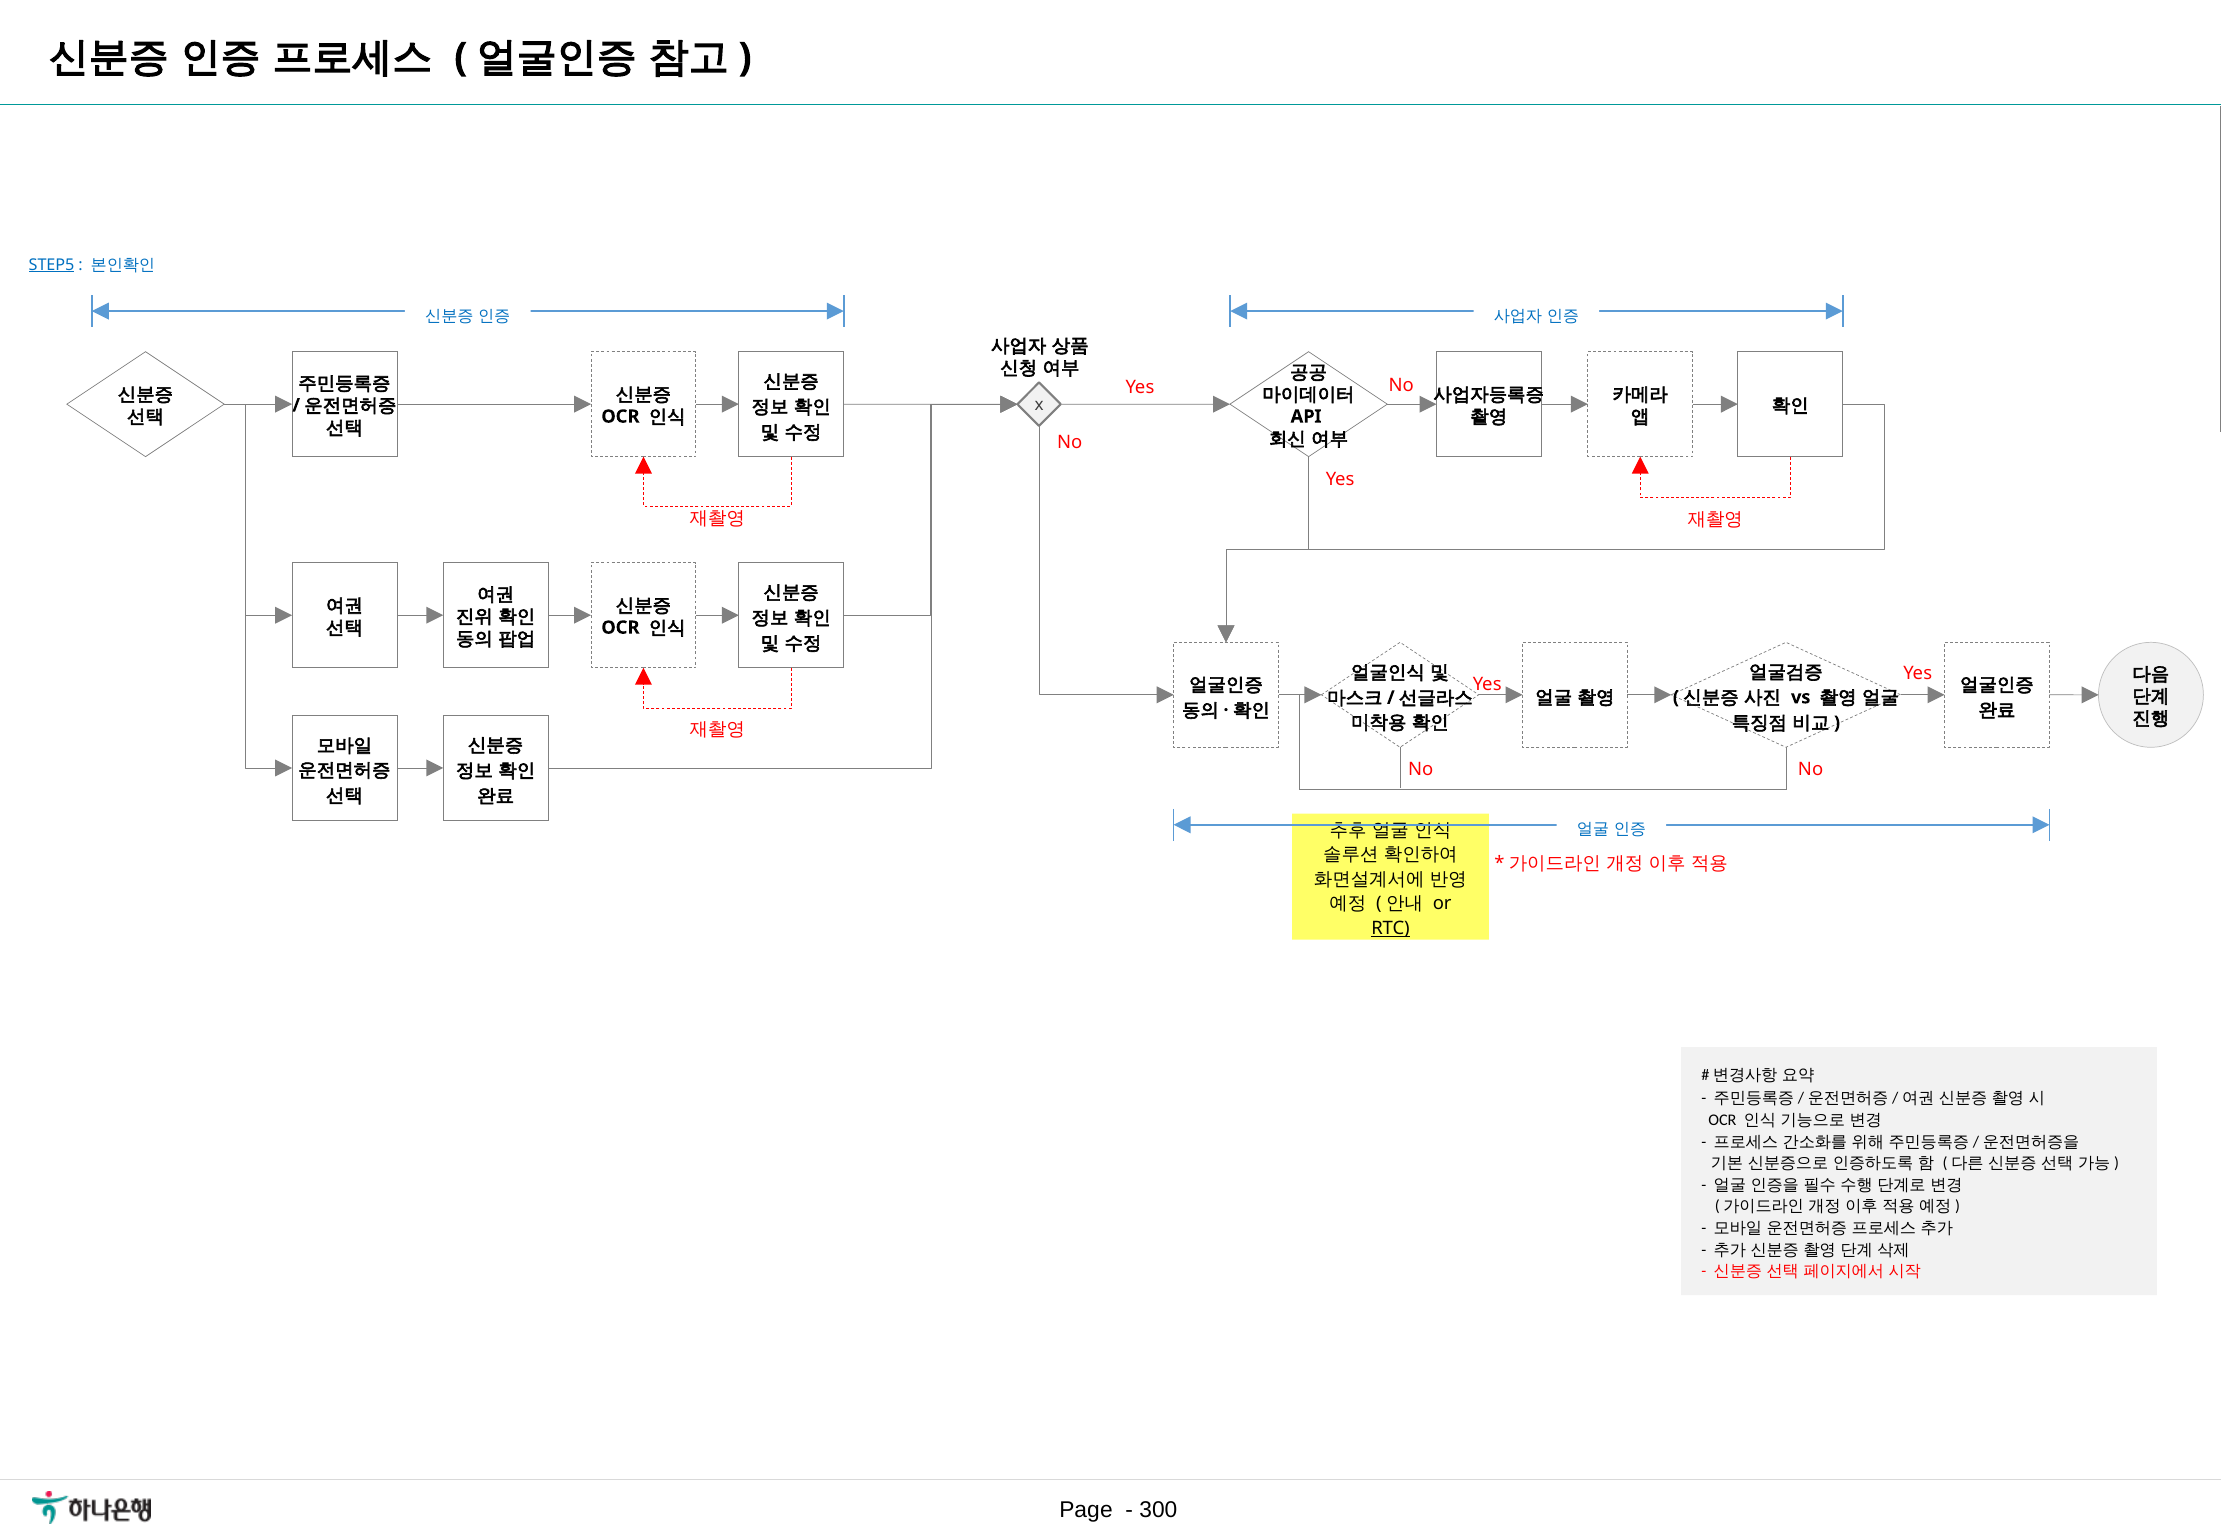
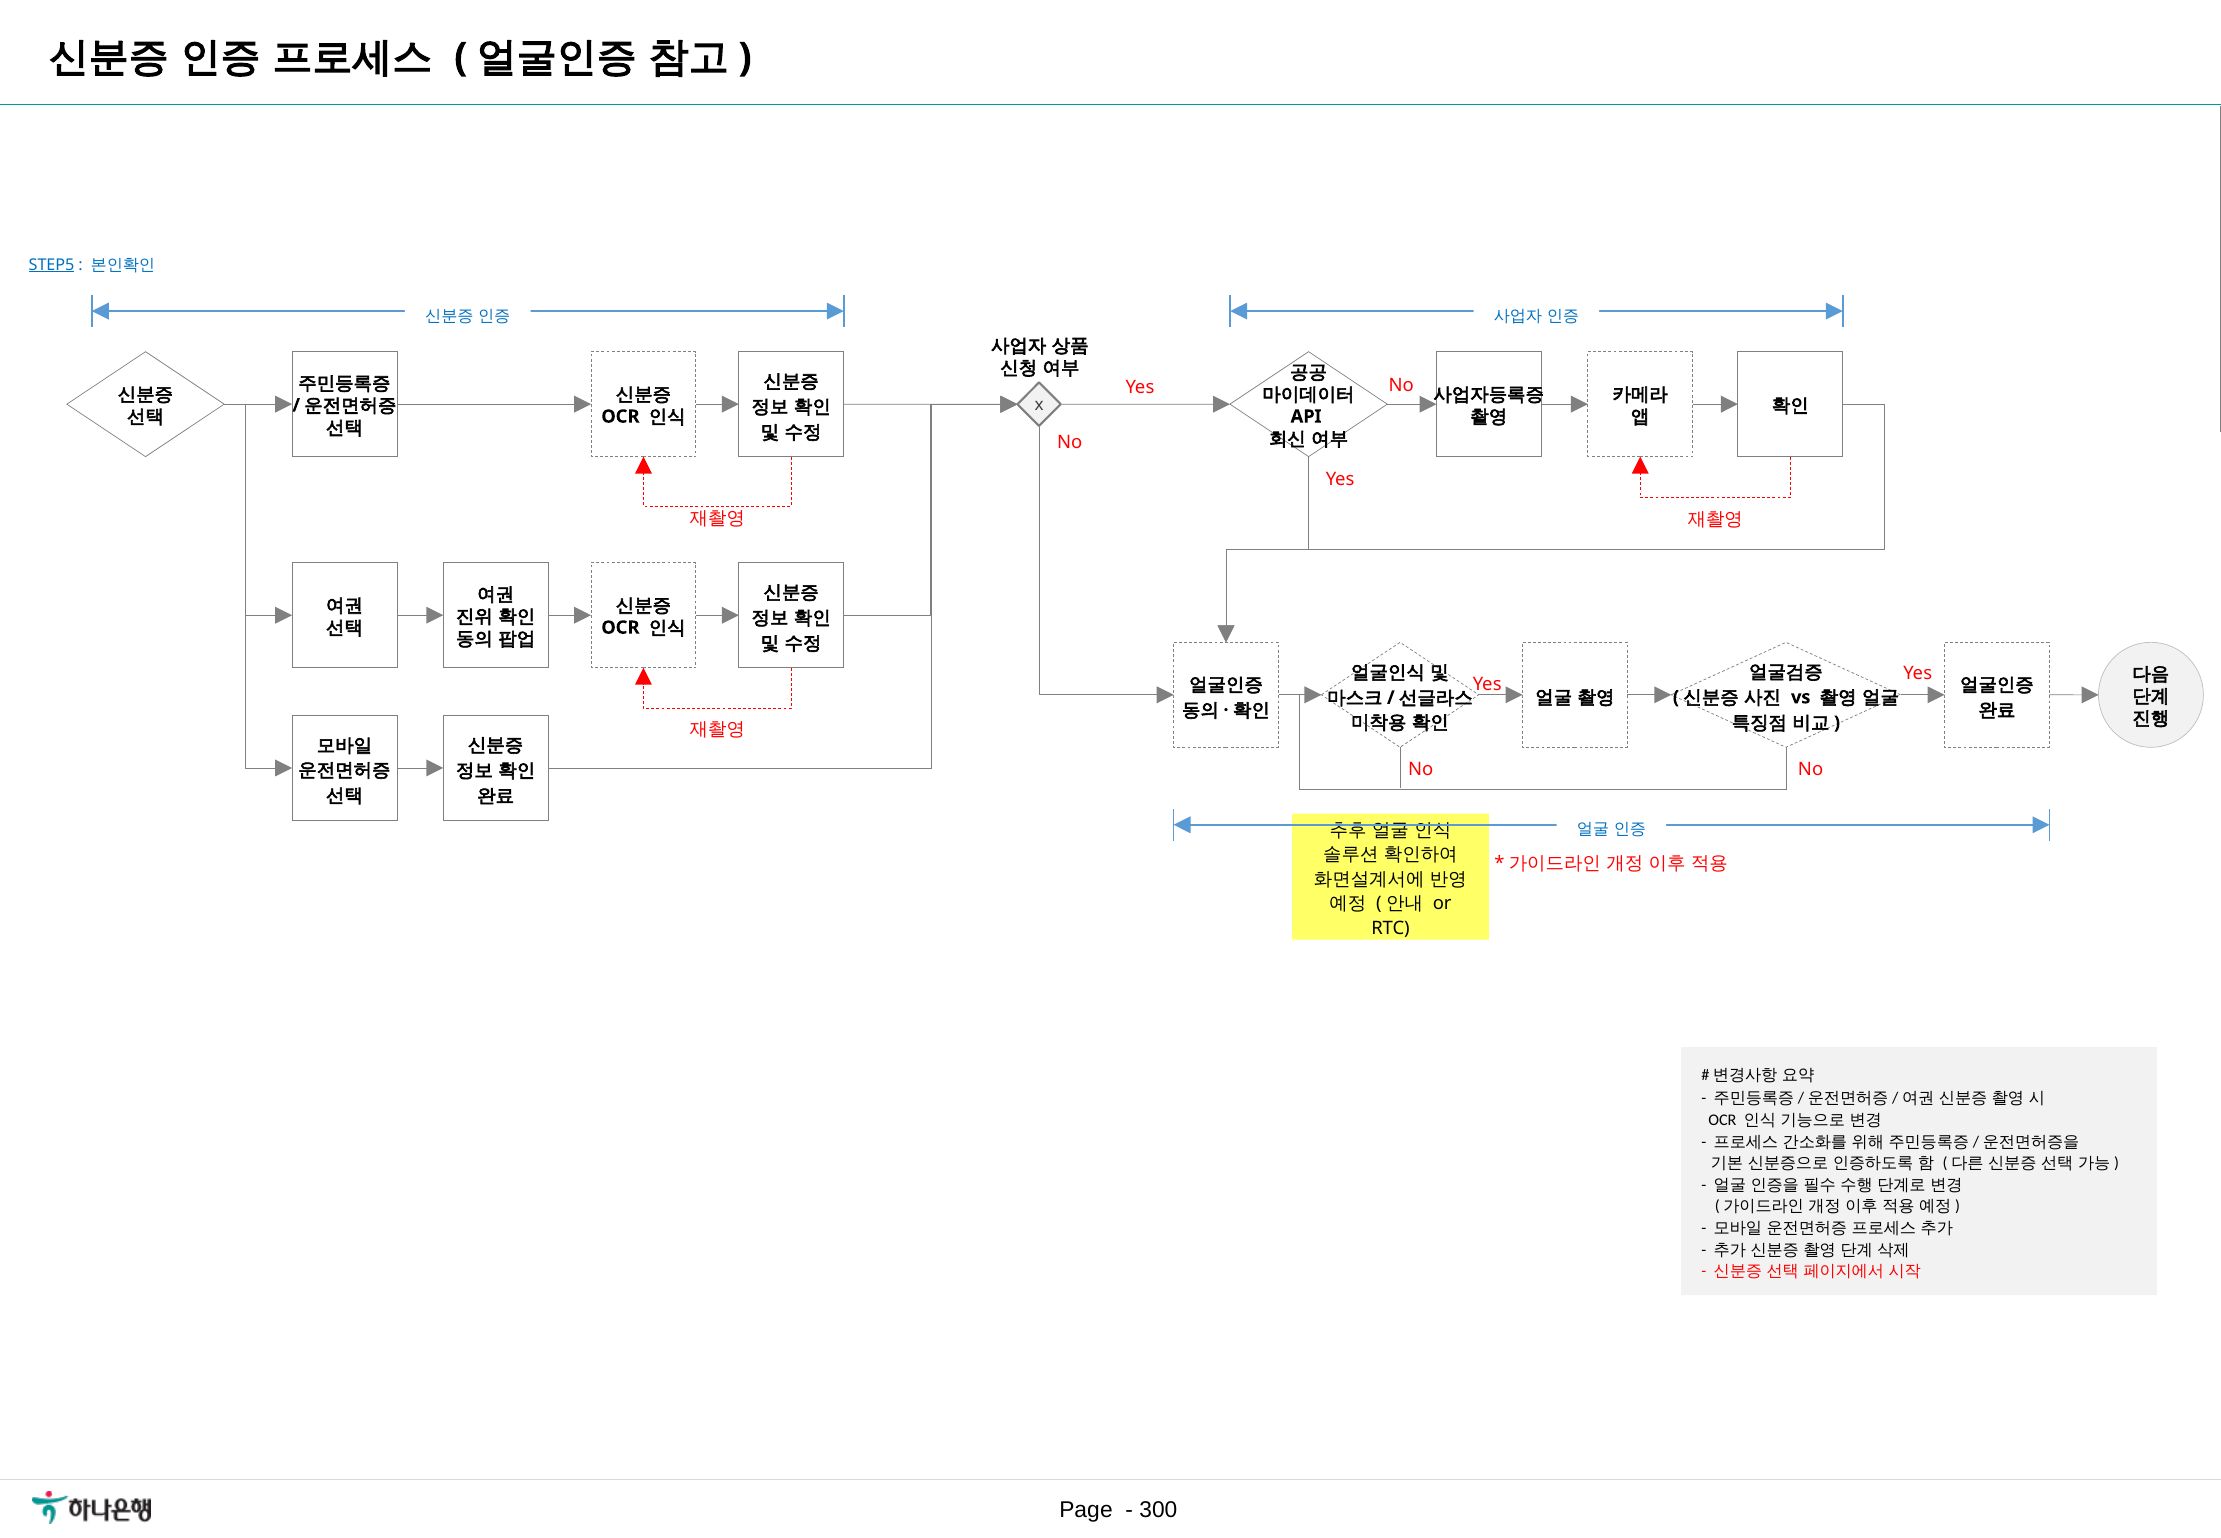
RTC underline: present -> none (1391, 928)
